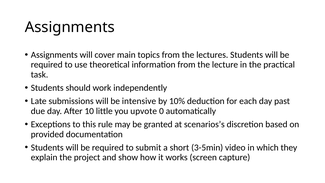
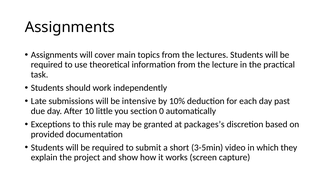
upvote: upvote -> section (144, 111)
scenarios’s: scenarios’s -> packages’s (204, 124)
